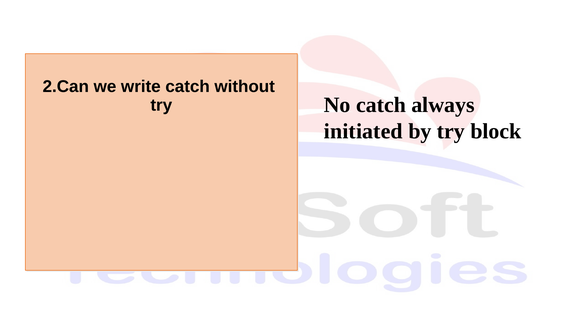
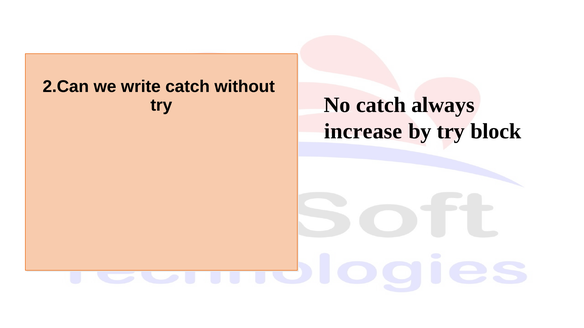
initiated: initiated -> increase (363, 131)
